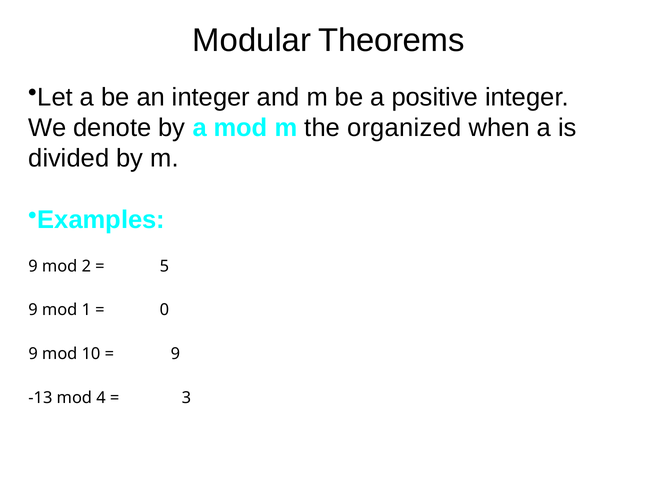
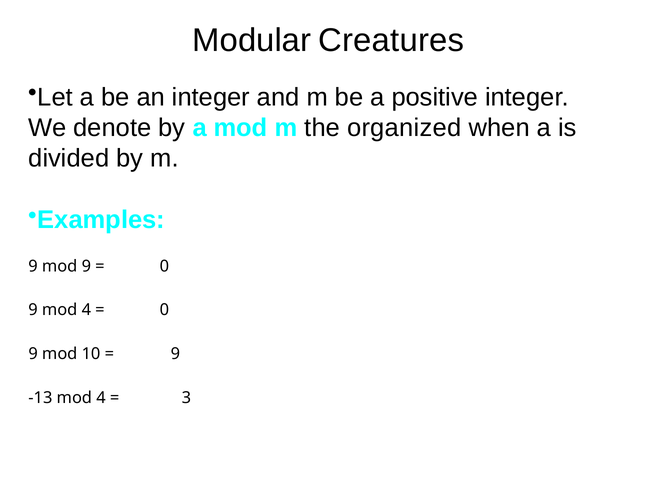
Theorems: Theorems -> Creatures (391, 41)
mod 2: 2 -> 9 (86, 266)
5: 5 -> 0 (164, 266)
9 mod 1: 1 -> 4 (86, 310)
